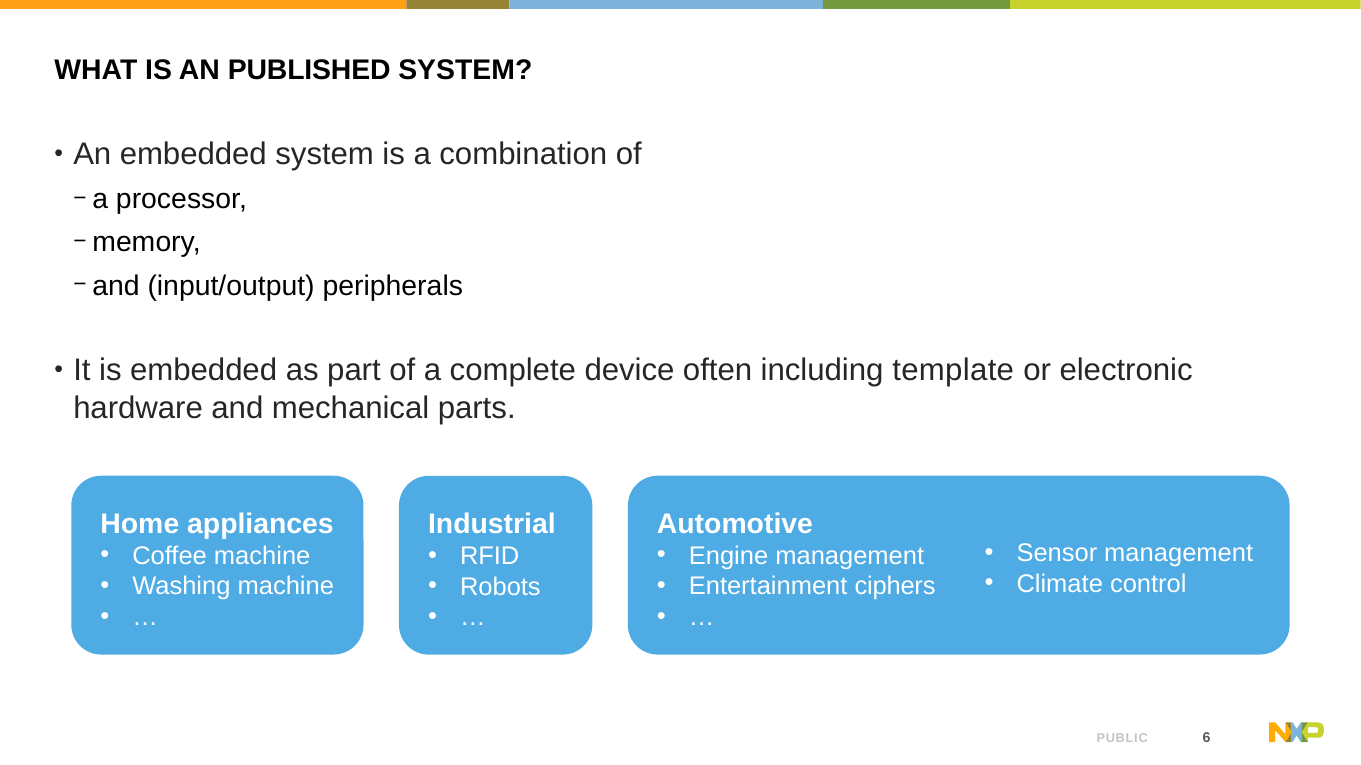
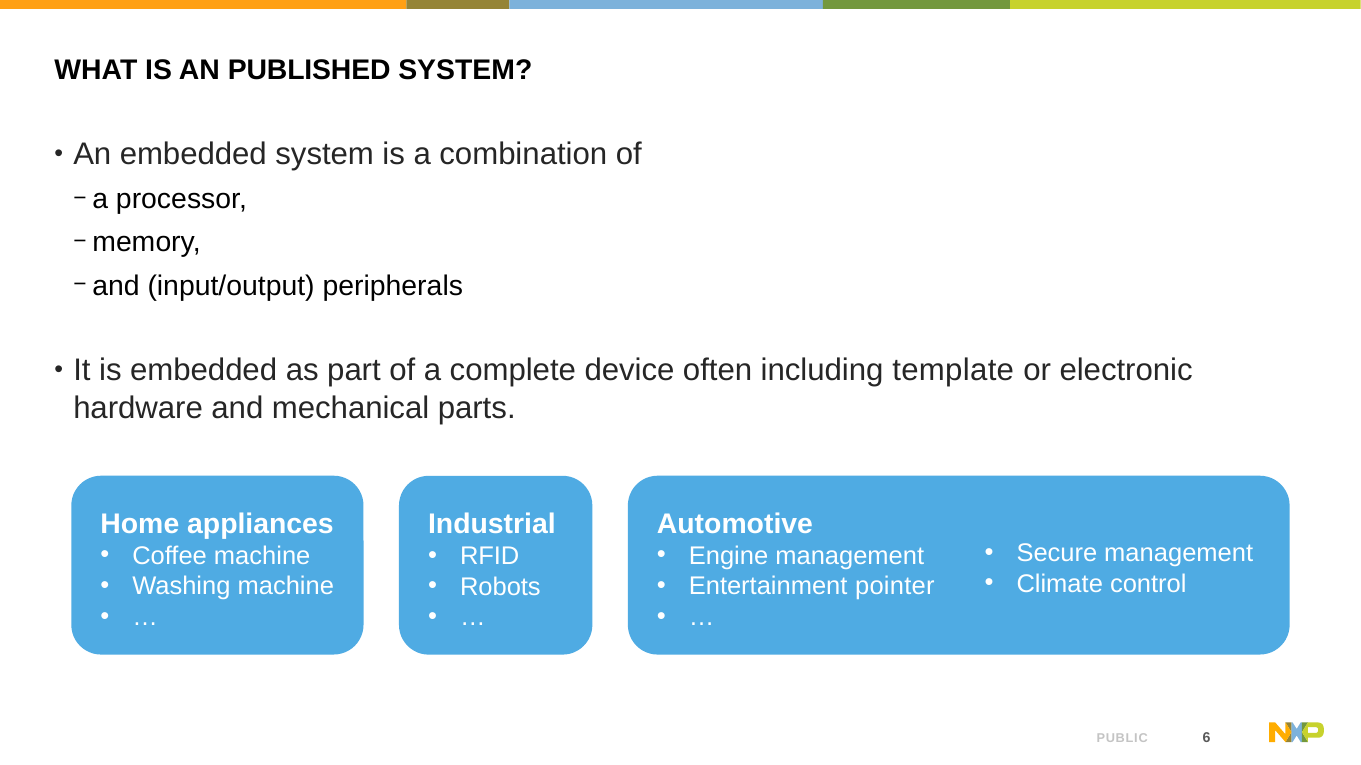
Sensor: Sensor -> Secure (1057, 553)
ciphers: ciphers -> pointer (895, 587)
